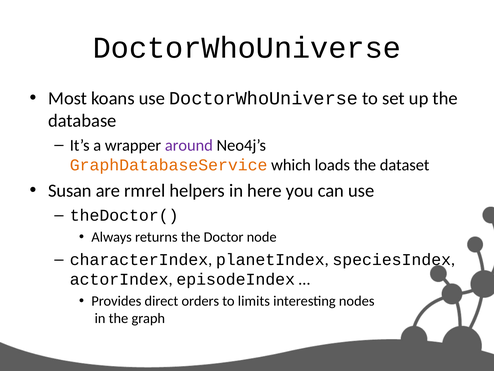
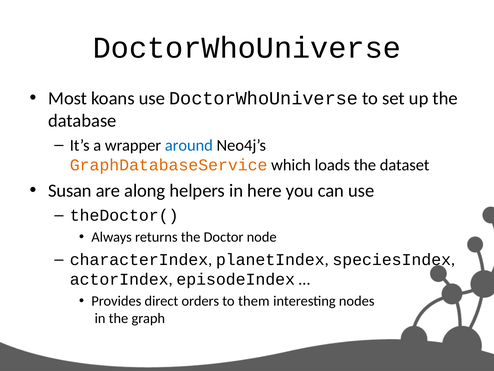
around colour: purple -> blue (189, 145)
rmrel: rmrel -> along (145, 190)
limits: limits -> them (254, 301)
